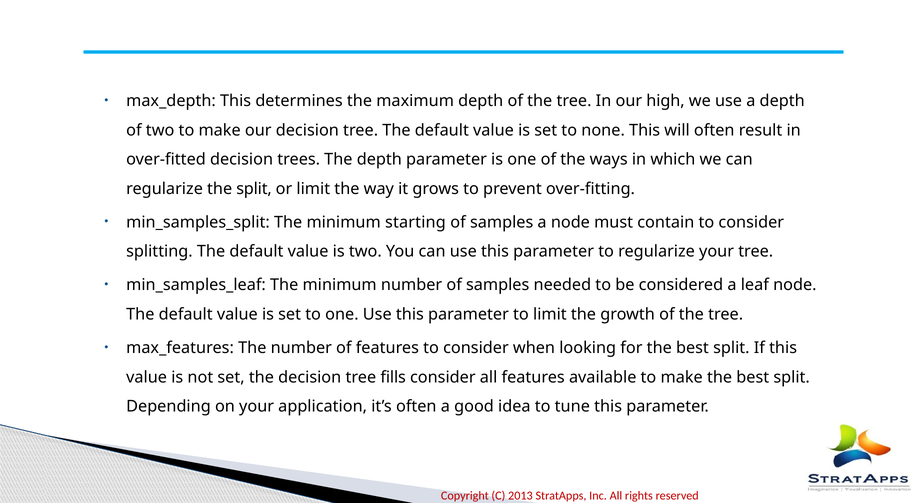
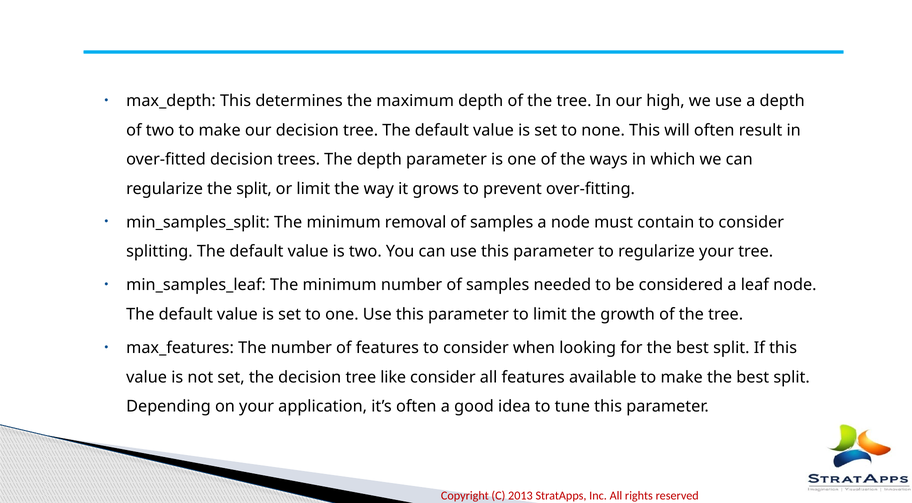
starting: starting -> removal (416, 222)
fills: fills -> like (393, 377)
